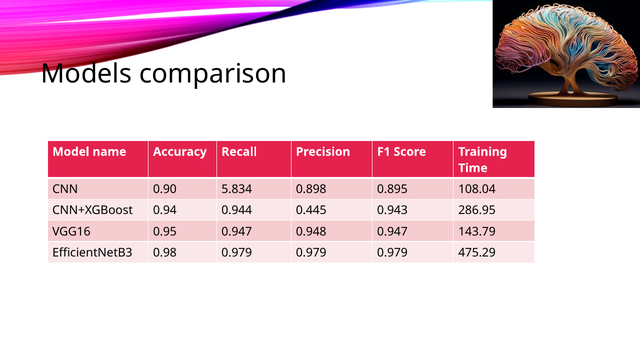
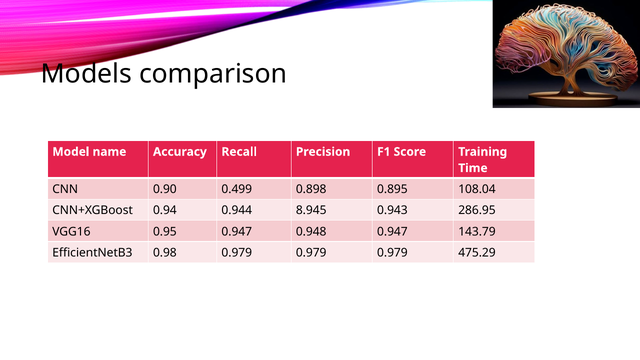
5.834: 5.834 -> 0.499 (237, 189)
0.445: 0.445 -> 8.945 (311, 210)
